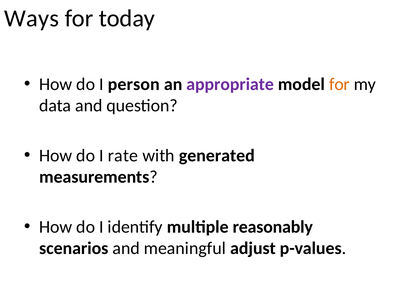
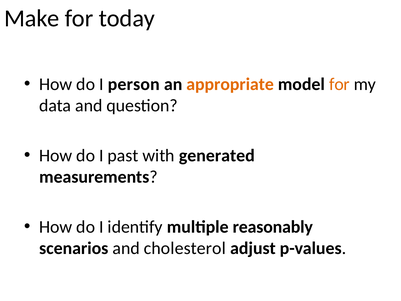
Ways: Ways -> Make (32, 18)
appropriate colour: purple -> orange (230, 84)
rate: rate -> past (123, 155)
meaningful: meaningful -> cholesterol (185, 248)
